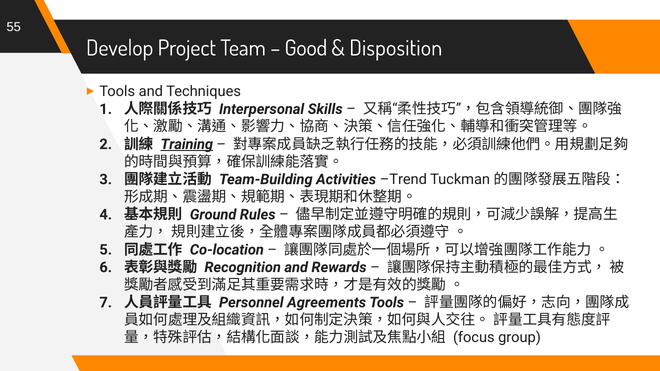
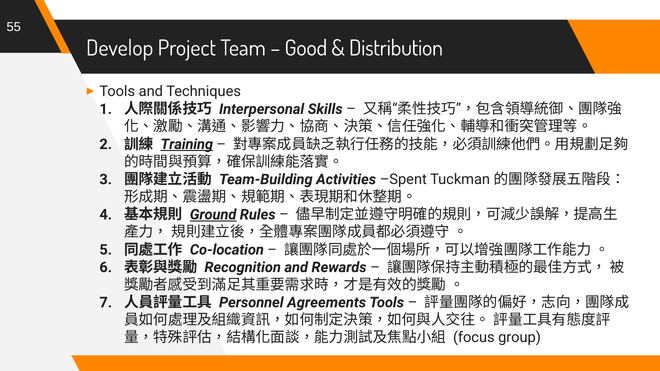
Disposition: Disposition -> Distribution (396, 48)
Trend: Trend -> Spent (403, 180)
Ground underline: none -> present (213, 215)
